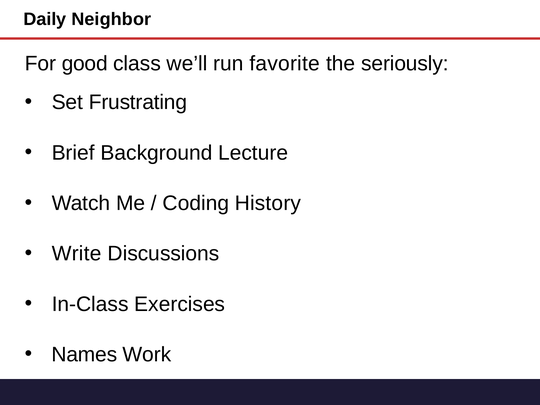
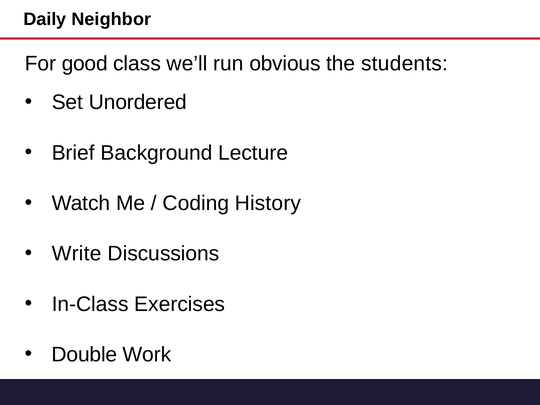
favorite: favorite -> obvious (285, 64)
seriously: seriously -> students (405, 64)
Frustrating: Frustrating -> Unordered (138, 102)
Names: Names -> Double (84, 355)
